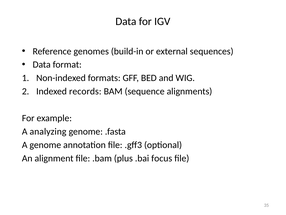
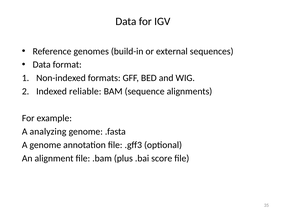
records: records -> reliable (85, 91)
focus: focus -> score (162, 158)
